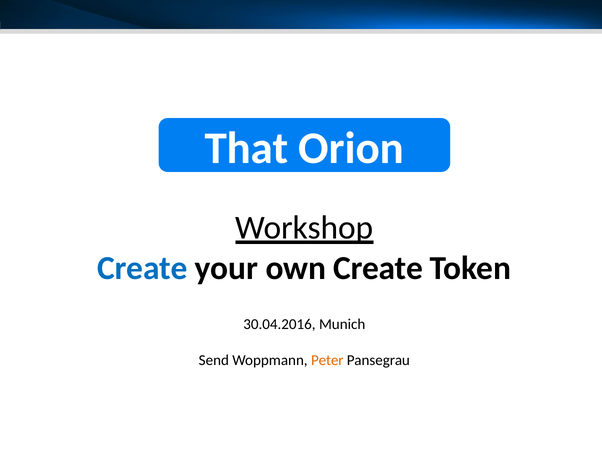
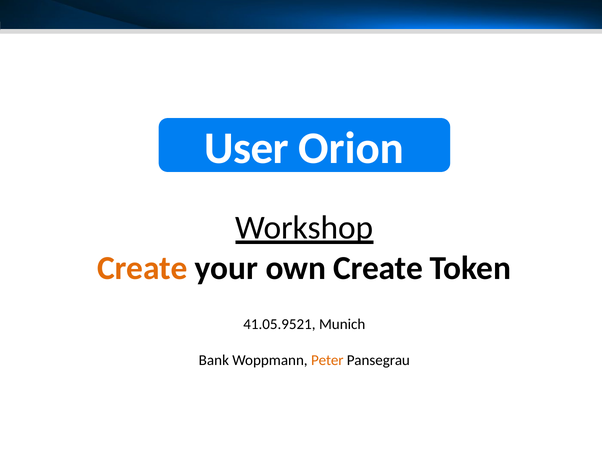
That: That -> User (246, 148)
Create colour: blue -> orange (142, 268)
30.04.2016: 30.04.2016 -> 41.05.9521 (279, 324)
Send: Send -> Bank (214, 360)
